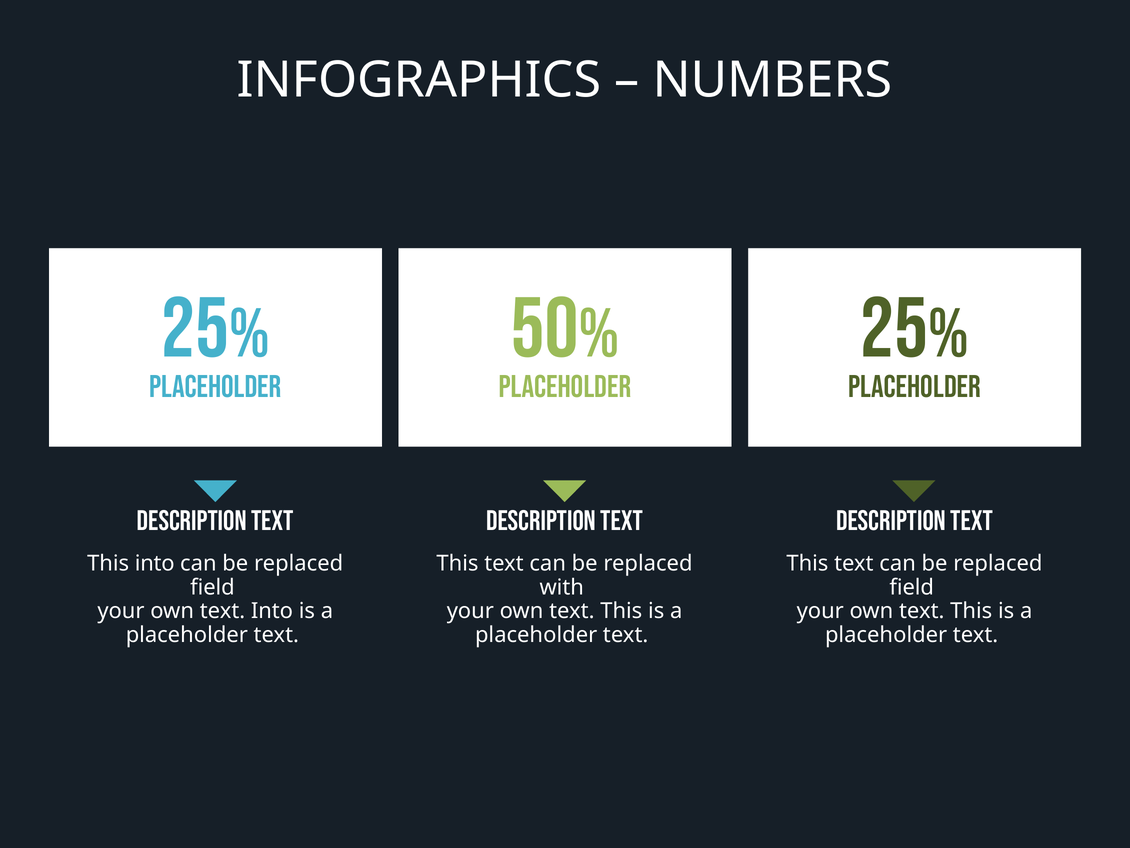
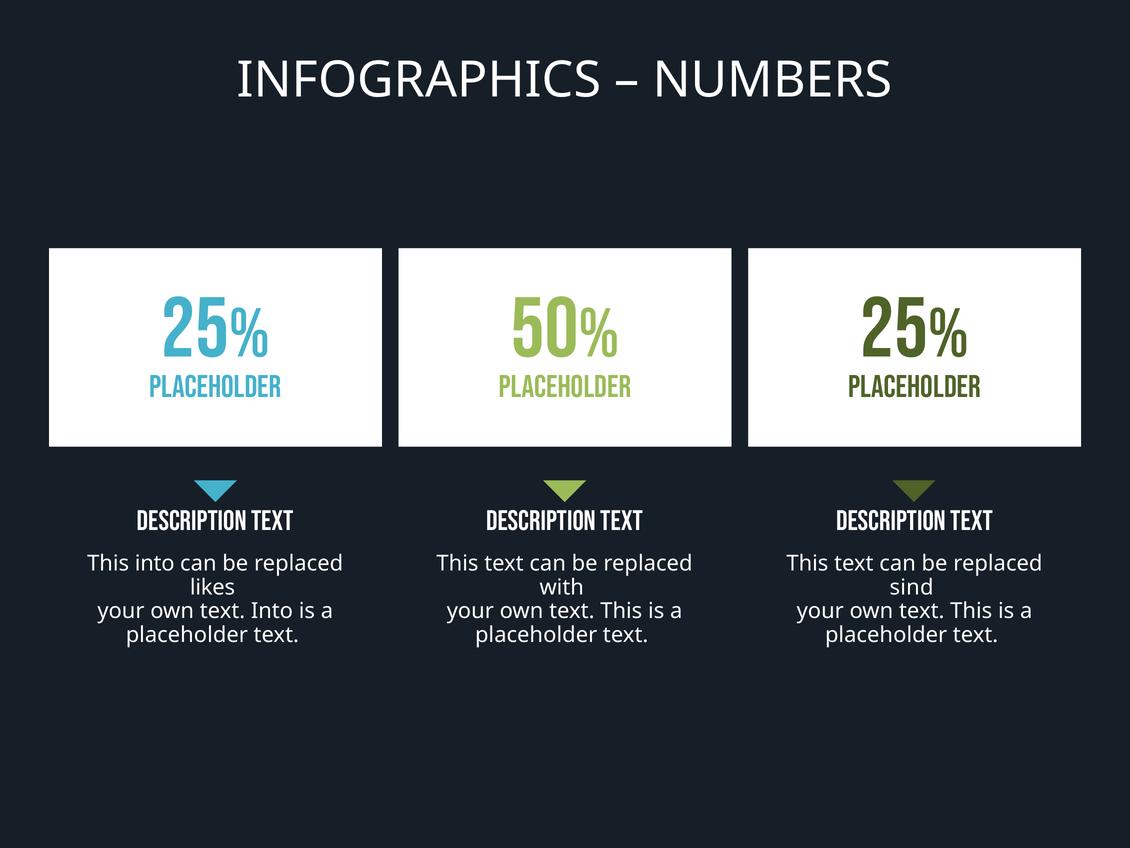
field: field -> likes (213, 587)
field: field -> sind (912, 587)
